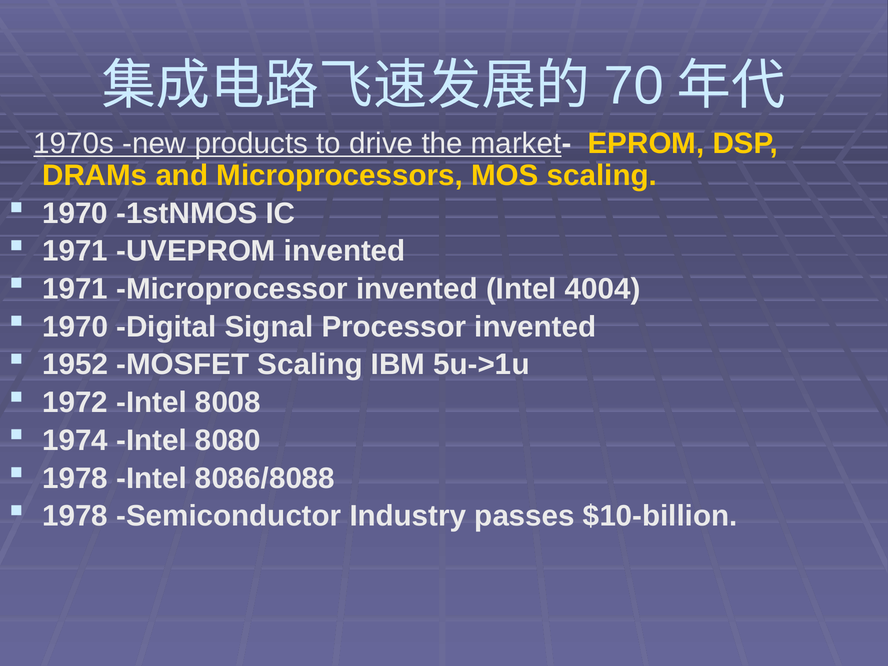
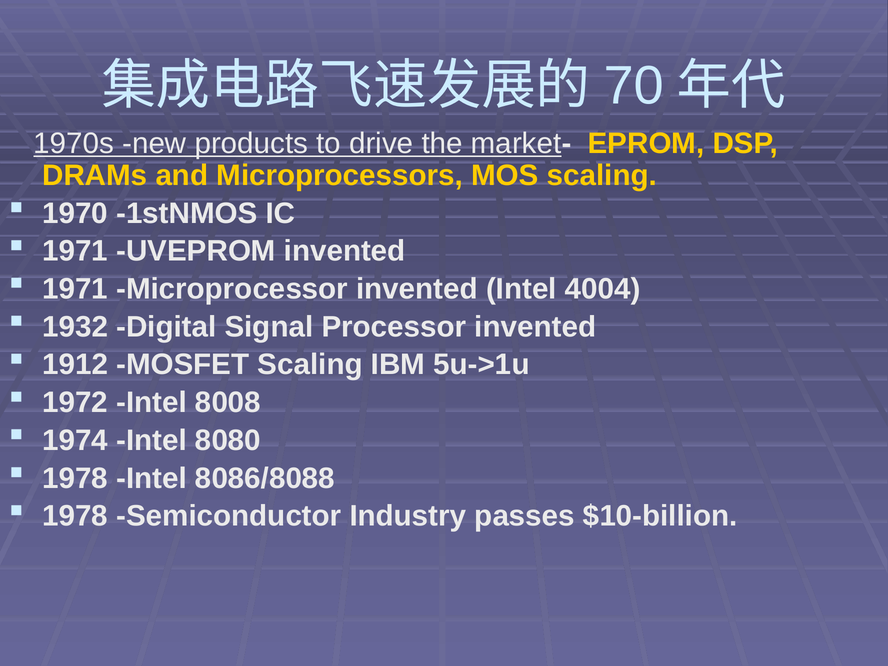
1970: 1970 -> 1932 (75, 327)
1952: 1952 -> 1912 (75, 365)
